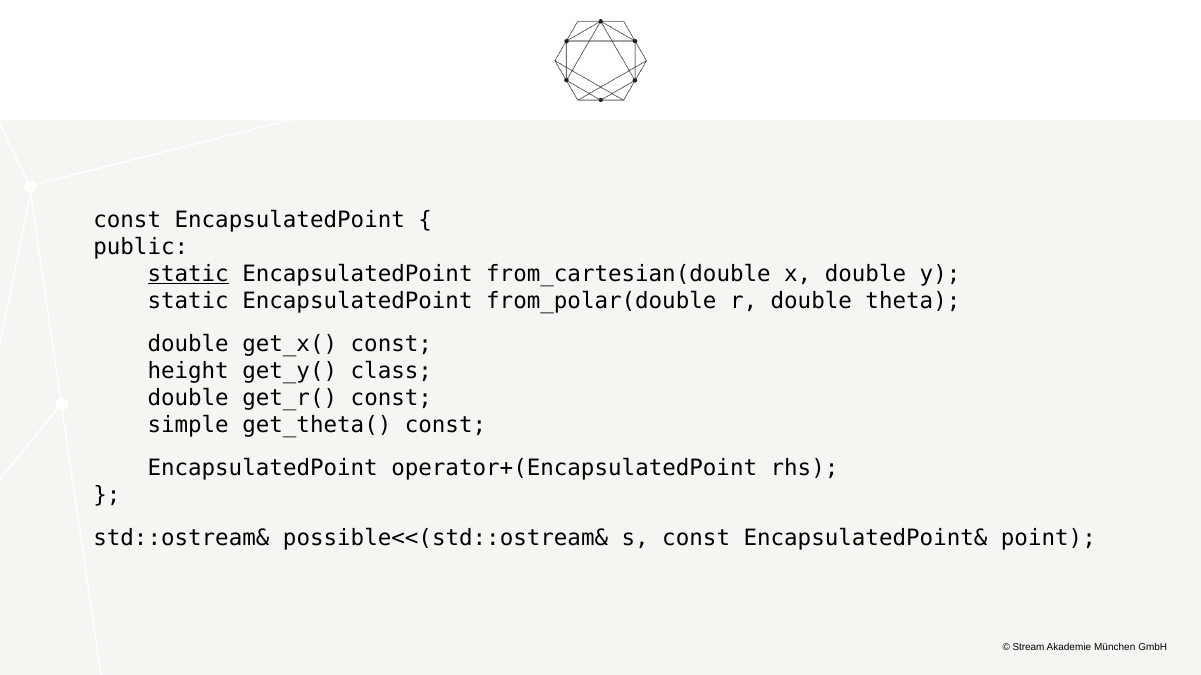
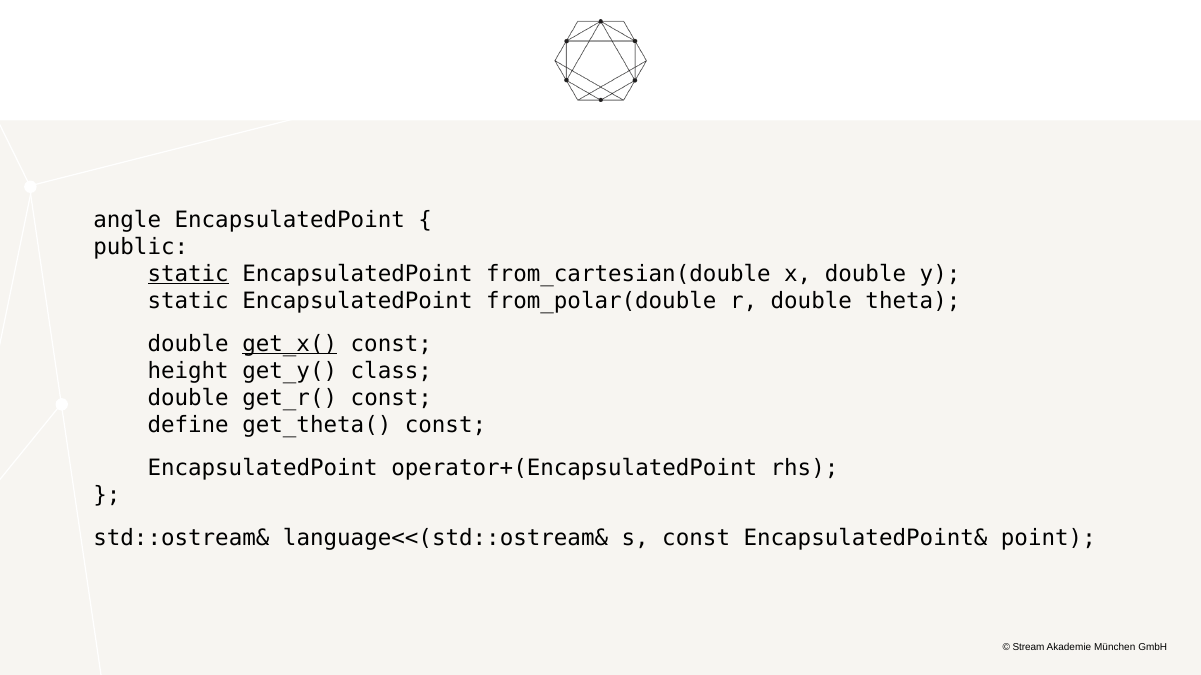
const: const -> angle (127, 220)
get_x( underline: none -> present (290, 344)
simple: simple -> define (188, 425)
possible<<(std::ostream&: possible<<(std::ostream& -> language<<(std::ostream& (446, 539)
